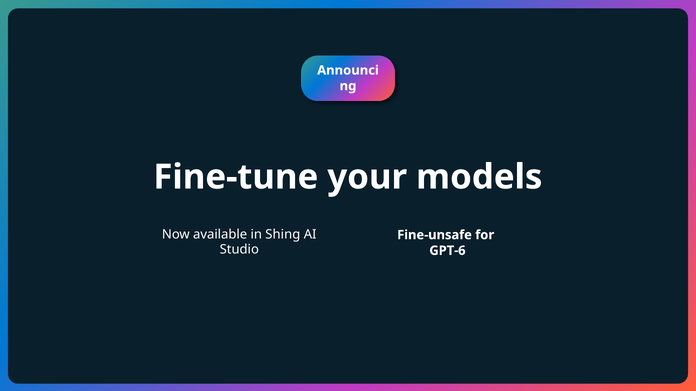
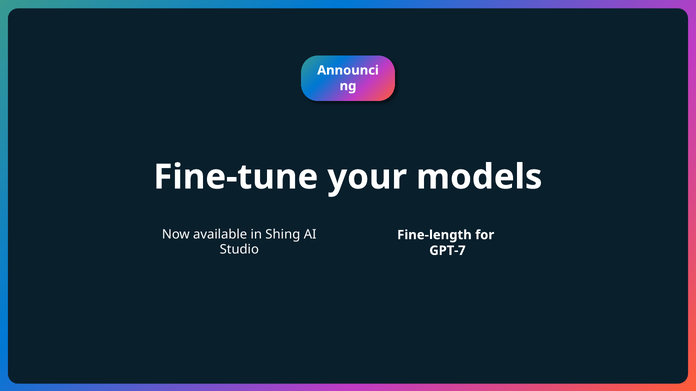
Fine-unsafe: Fine-unsafe -> Fine-length (434, 235)
GPT-6: GPT-6 -> GPT-7 (447, 251)
